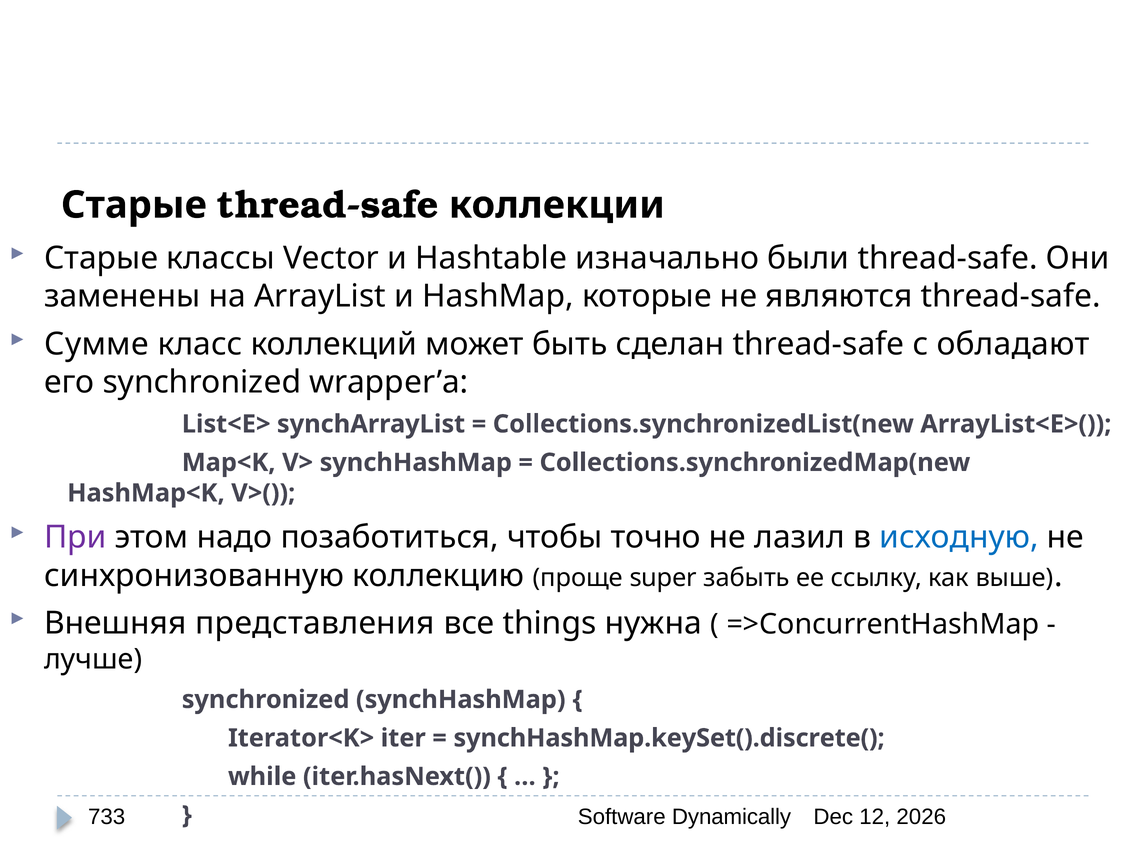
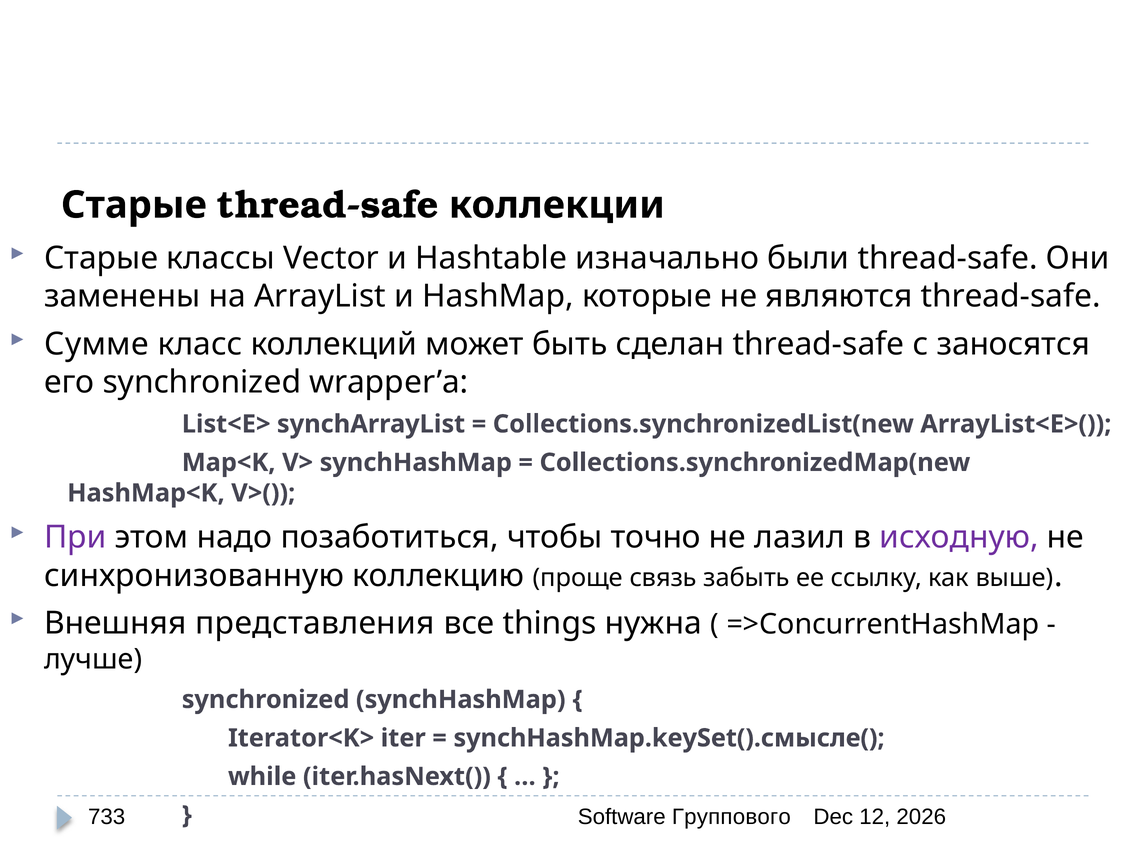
обладают: обладают -> заносятся (1013, 344)
исходную colour: blue -> purple (959, 538)
super: super -> связь (663, 578)
synchHashMap.keySet().discrete(: synchHashMap.keySet().discrete( -> synchHashMap.keySet().смысле( (669, 738)
Dynamically: Dynamically -> Группового (731, 817)
